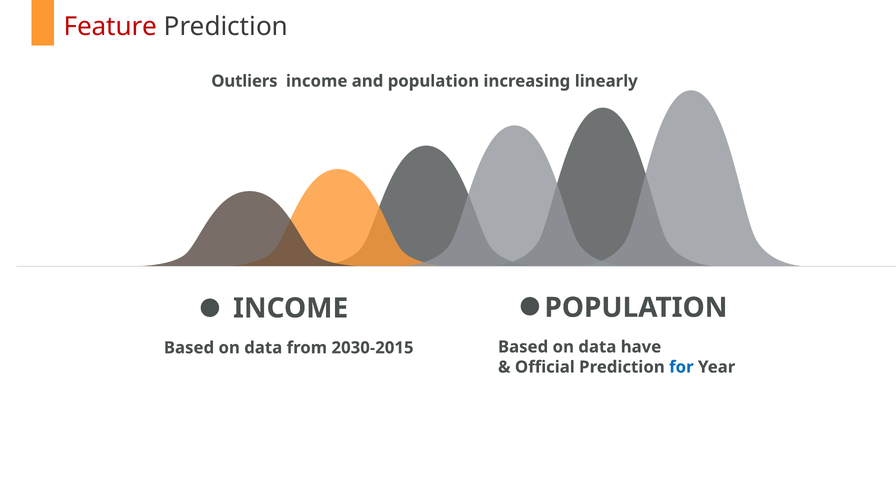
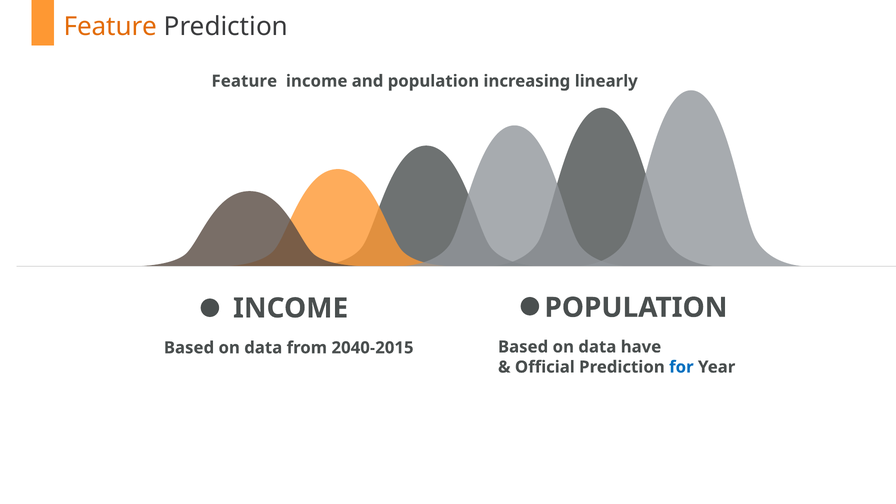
Feature colour: red -> orange (110, 26)
Outliers: Outliers -> Feature (244, 81)
2030-2015: 2030-2015 -> 2040-2015 (373, 348)
